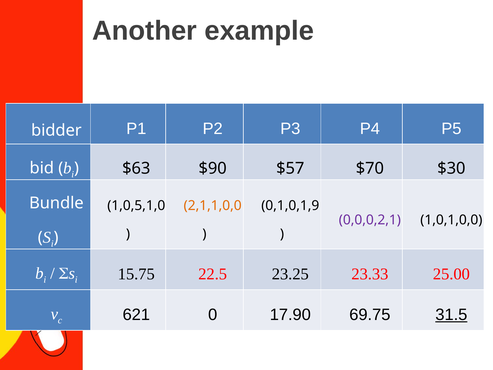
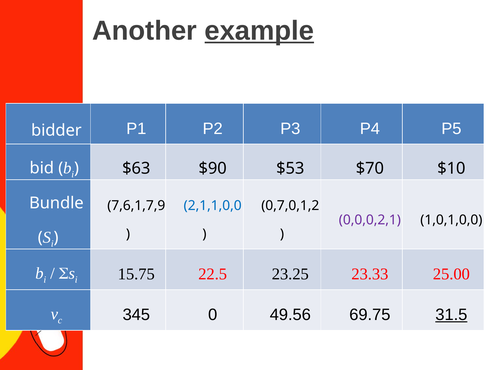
example underline: none -> present (259, 31)
$57: $57 -> $53 (290, 168)
$30: $30 -> $10 (451, 168)
1,0,5,1,0: 1,0,5,1,0 -> 7,6,1,7,9 (136, 206)
2,1,1,0,0 colour: orange -> blue (213, 206)
0,1,0,1,9: 0,1,0,1,9 -> 0,7,0,1,2 (290, 206)
621: 621 -> 345 (136, 315)
17.90: 17.90 -> 49.56 (290, 315)
